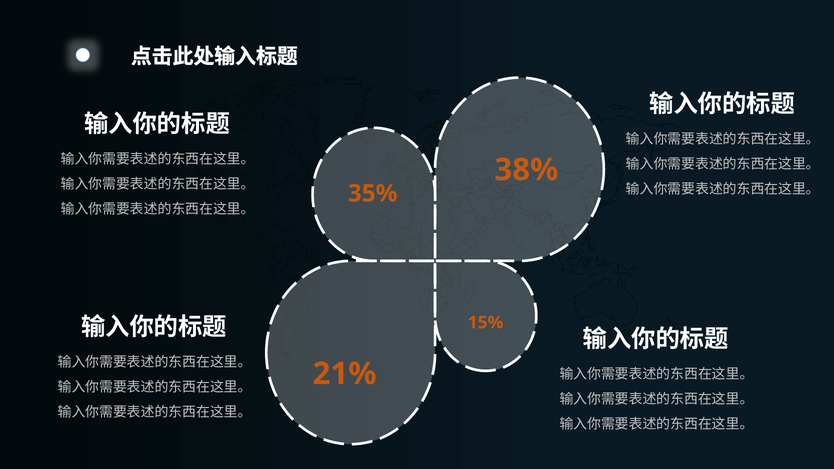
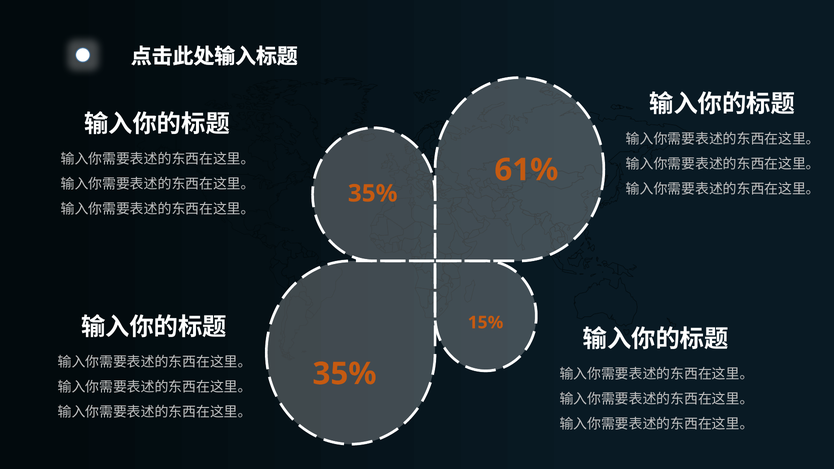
38%: 38% -> 61% (526, 170)
21%: 21% -> 35% (345, 374)
